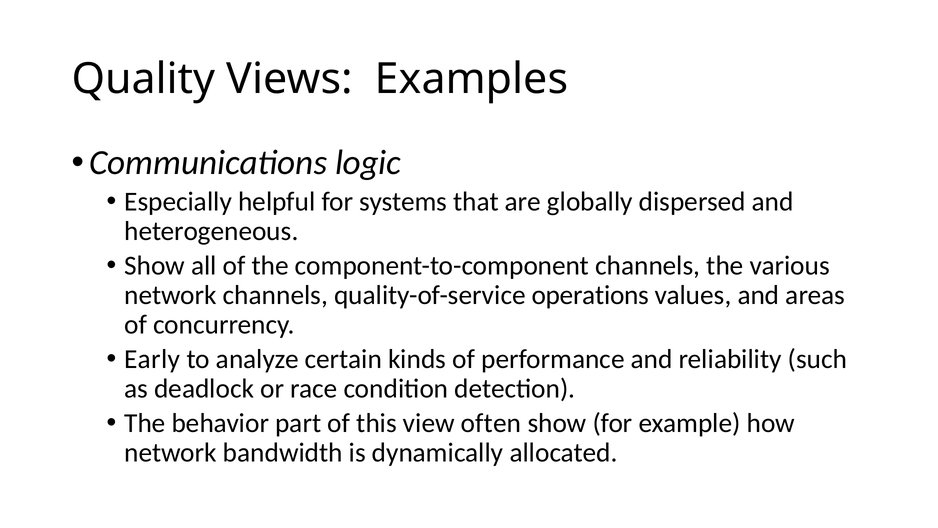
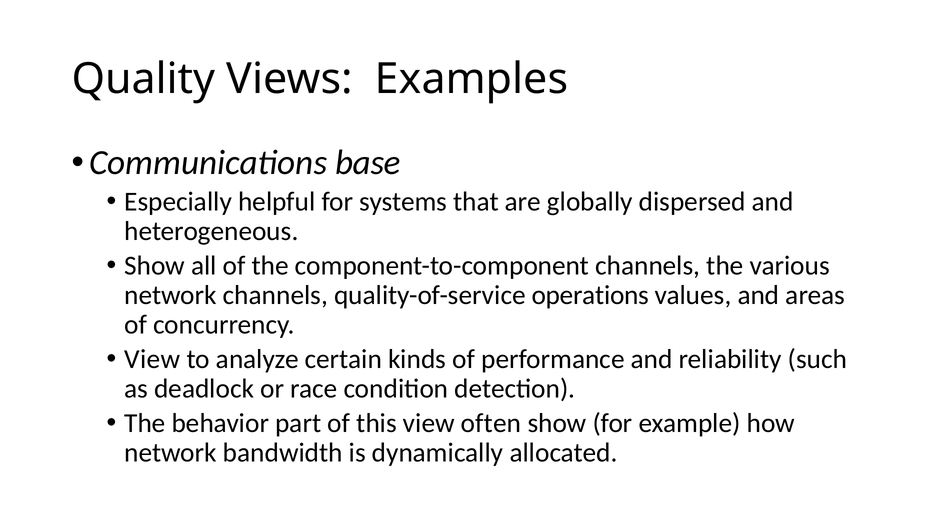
logic: logic -> base (368, 163)
Early: Early -> View (152, 359)
